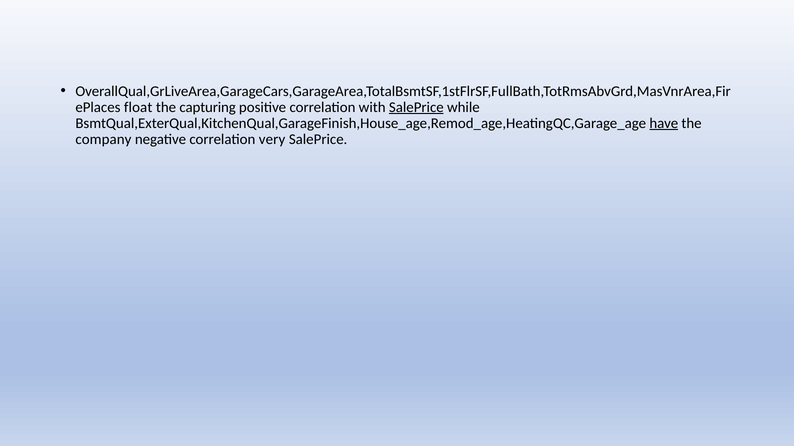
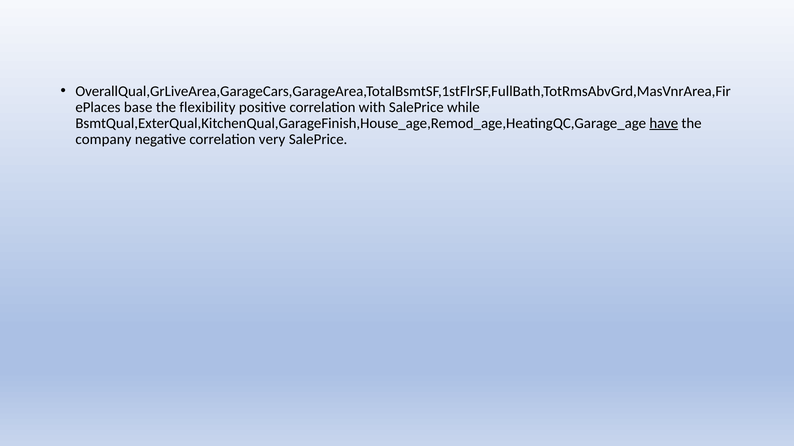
float: float -> base (138, 107)
capturing: capturing -> flexibility (207, 107)
SalePrice underline: present -> none (416, 107)
